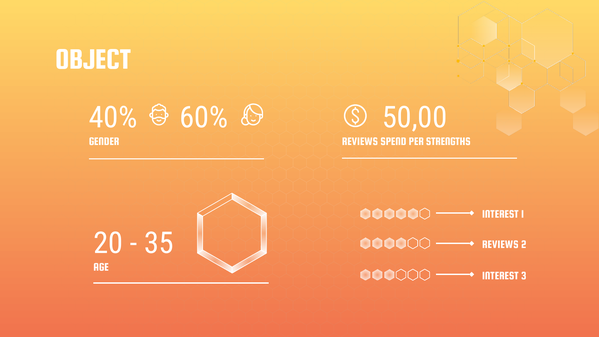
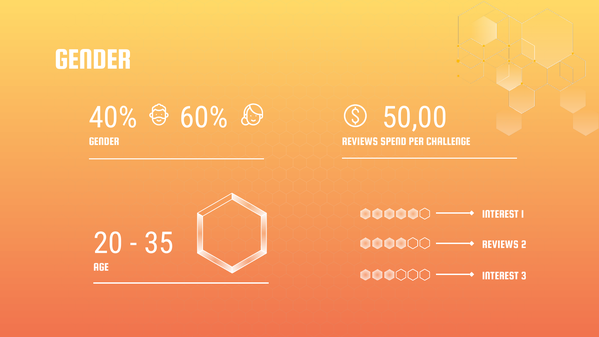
OBJECT: OBJECT -> GENDER (93, 59)
STRENGTHS: STRENGTHS -> CHALLENGE (448, 141)
